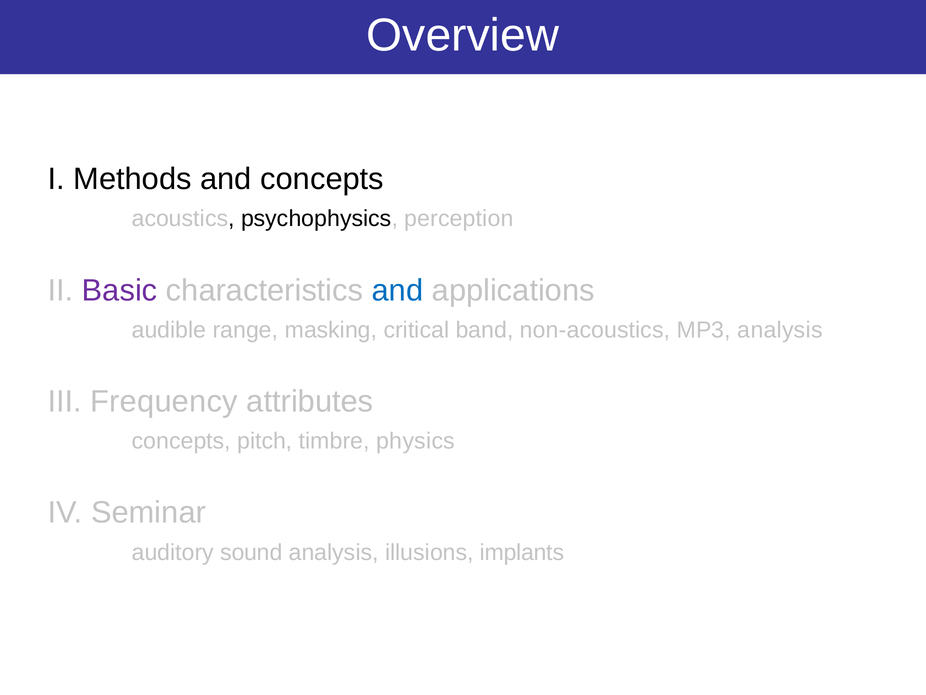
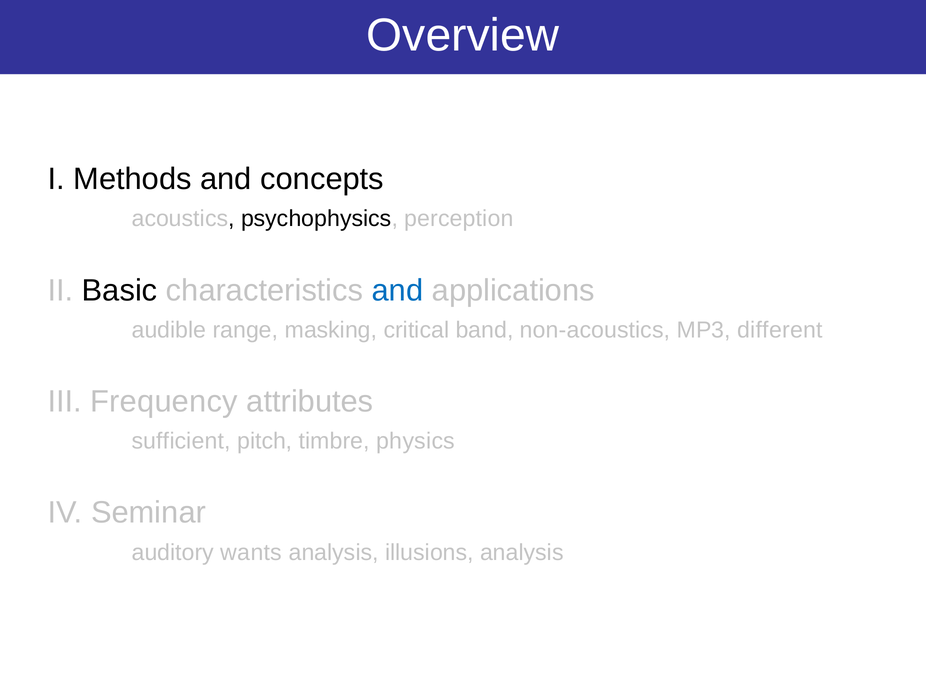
Basic colour: purple -> black (120, 290)
MP3 analysis: analysis -> different (780, 330)
concepts: concepts -> sufficient (181, 441)
sound: sound -> wants (251, 552)
illusions implants: implants -> analysis (522, 552)
